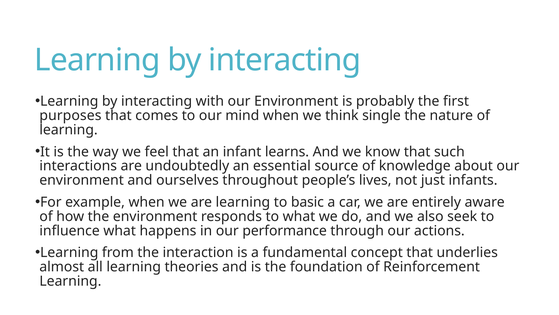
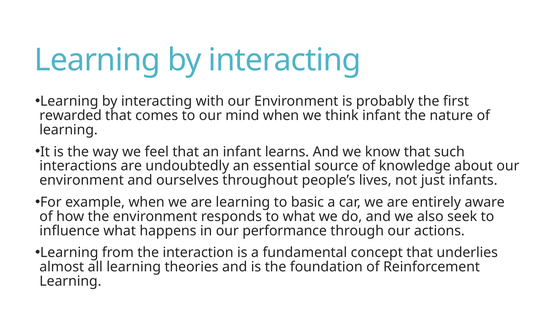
purposes: purposes -> rewarded (71, 115)
think single: single -> infant (381, 115)
